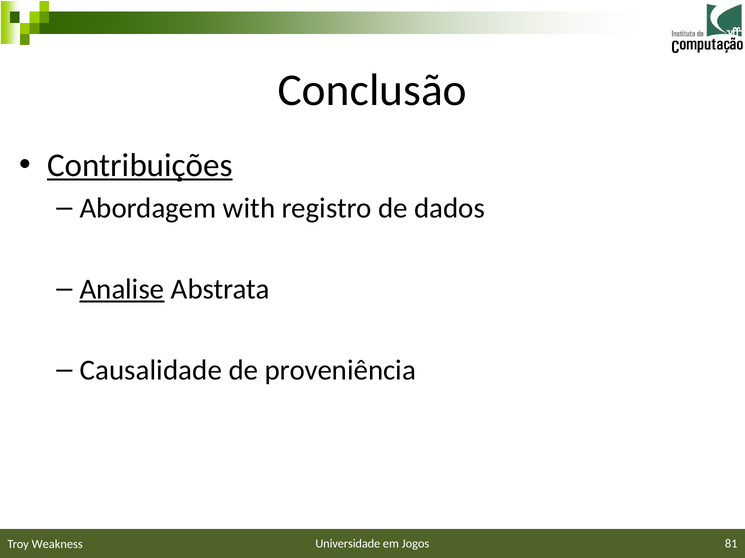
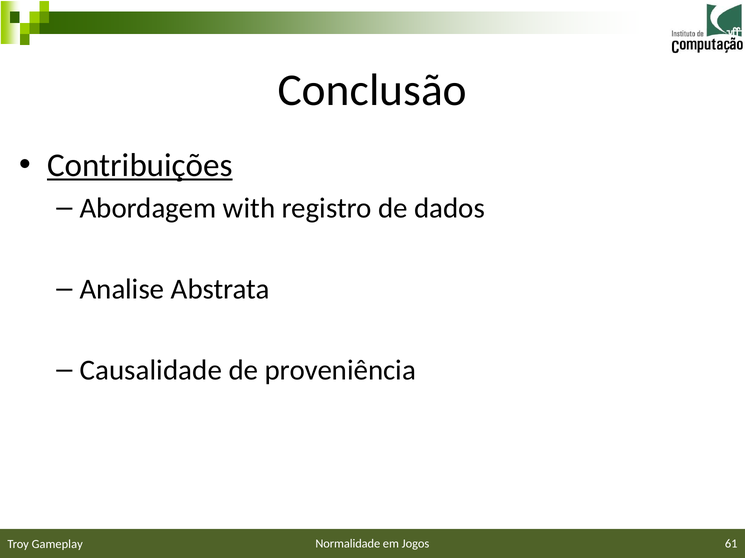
Analise underline: present -> none (122, 290)
Universidade: Universidade -> Normalidade (348, 545)
81: 81 -> 61 (731, 545)
Weakness: Weakness -> Gameplay (57, 545)
